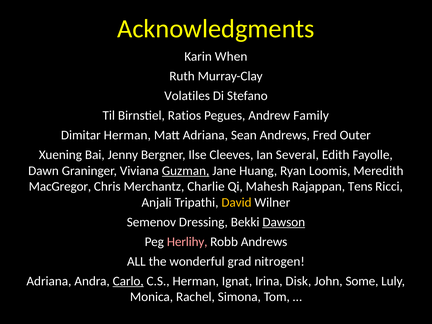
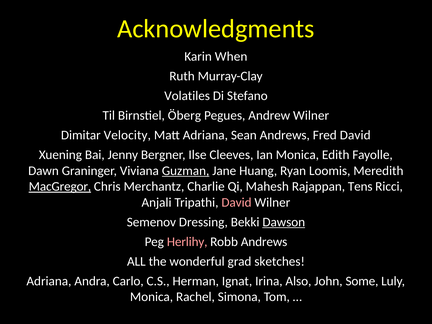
Ratios: Ratios -> Öberg (184, 115)
Andrew Family: Family -> Wilner (311, 115)
Dimitar Herman: Herman -> Velocity (127, 135)
Fred Outer: Outer -> David (355, 135)
Ian Several: Several -> Monica (297, 155)
MacGregor underline: none -> present (60, 186)
David colour: yellow -> pink (236, 202)
nitrogen: nitrogen -> sketches (280, 261)
Carlo underline: present -> none (128, 281)
Disk: Disk -> Also (298, 281)
